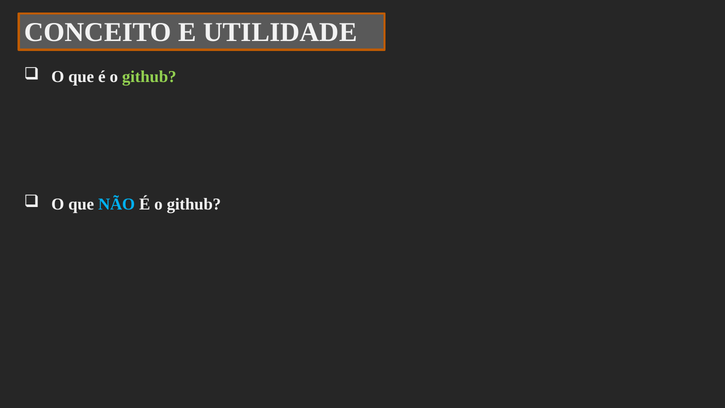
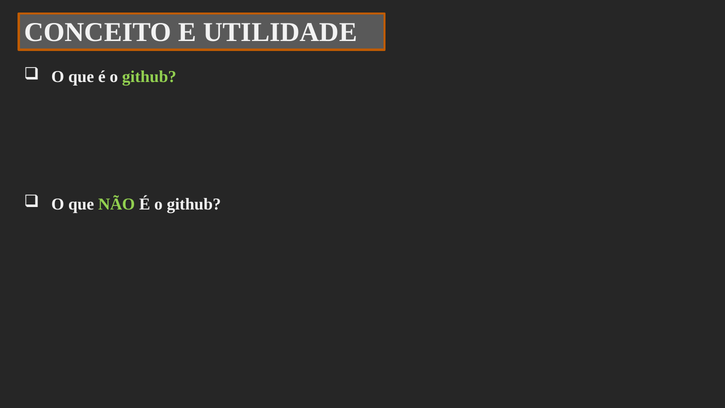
NÃO colour: light blue -> light green (117, 204)
